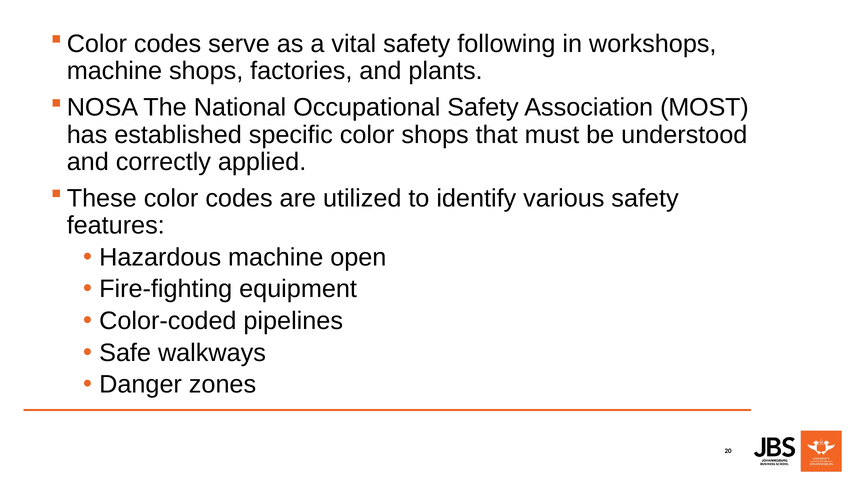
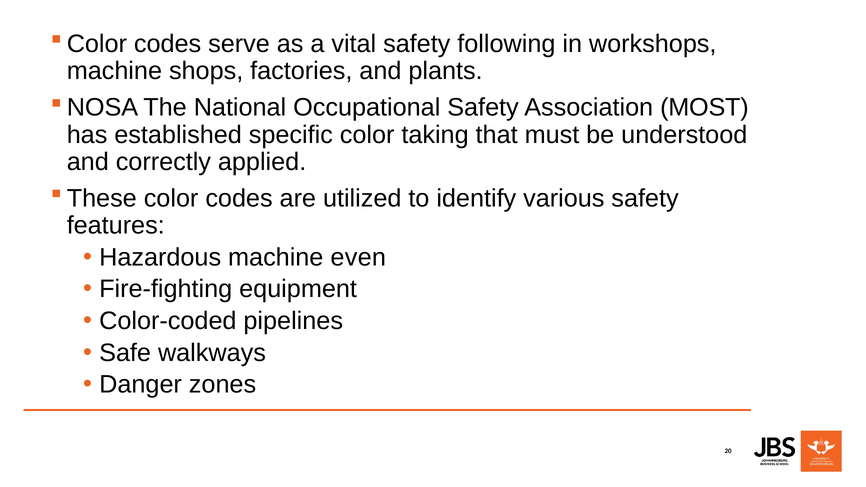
color shops: shops -> taking (435, 135)
open: open -> even (358, 257)
